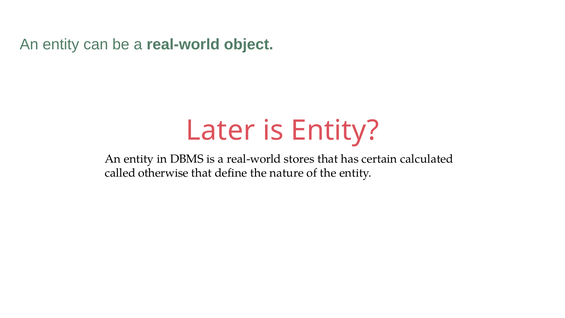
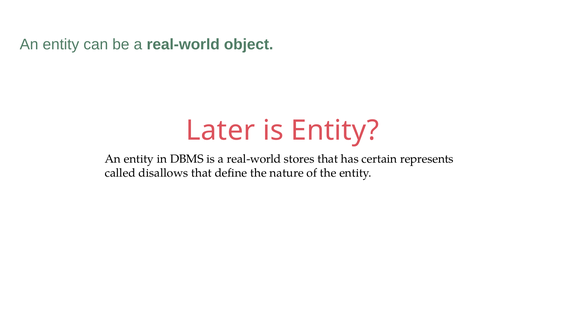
calculated: calculated -> represents (427, 159)
otherwise: otherwise -> disallows (163, 173)
